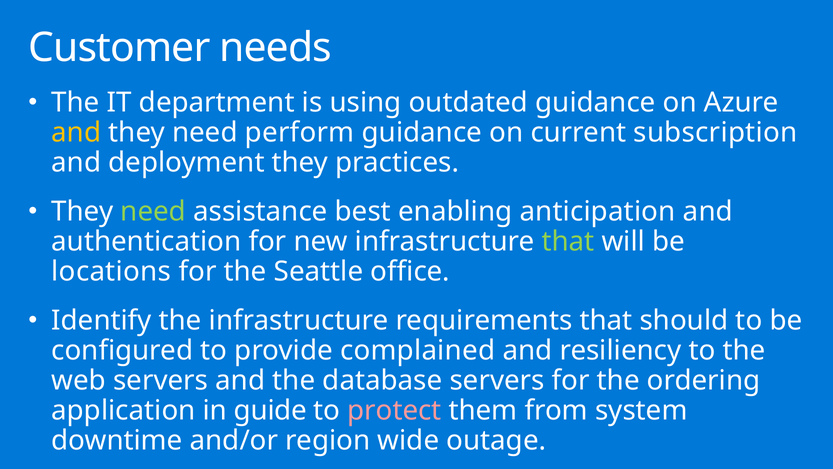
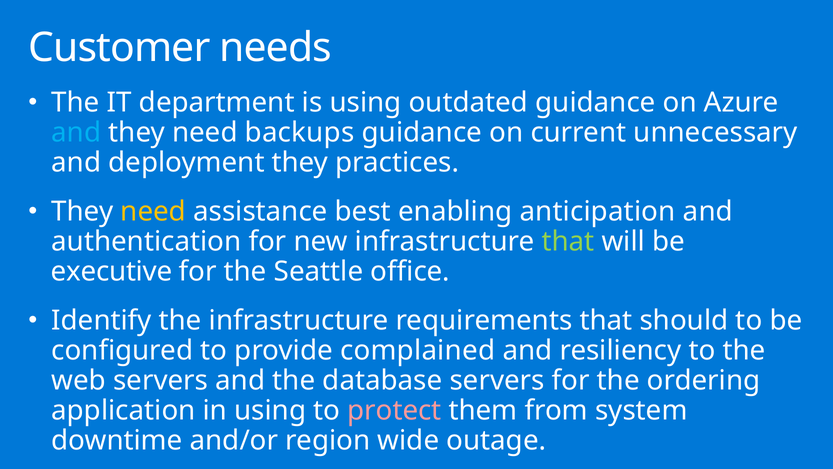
and colour: yellow -> light blue (76, 132)
perform: perform -> backups (300, 132)
subscription: subscription -> unnecessary (716, 132)
need colour: light green -> yellow (153, 211)
locations: locations -> executive (112, 271)
in guide: guide -> using (270, 410)
